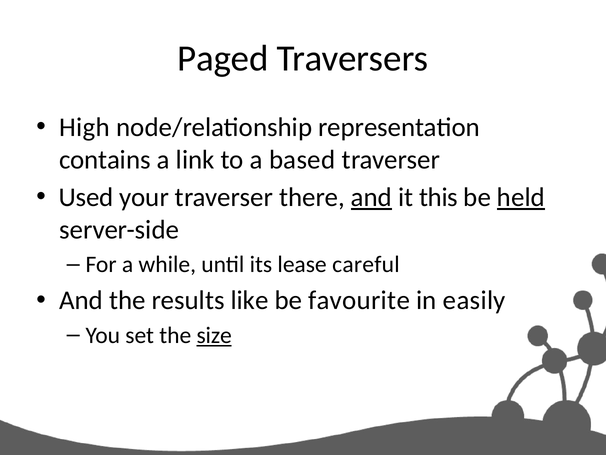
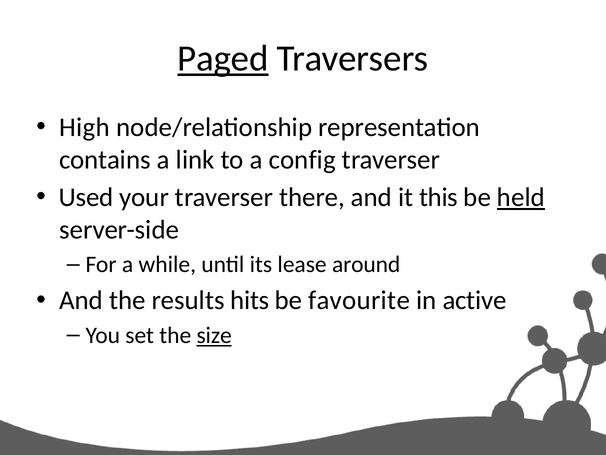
Paged underline: none -> present (223, 59)
based: based -> config (302, 159)
and underline: present -> none (371, 197)
careful: careful -> around (366, 264)
like: like -> hits (250, 300)
easily: easily -> active (475, 300)
